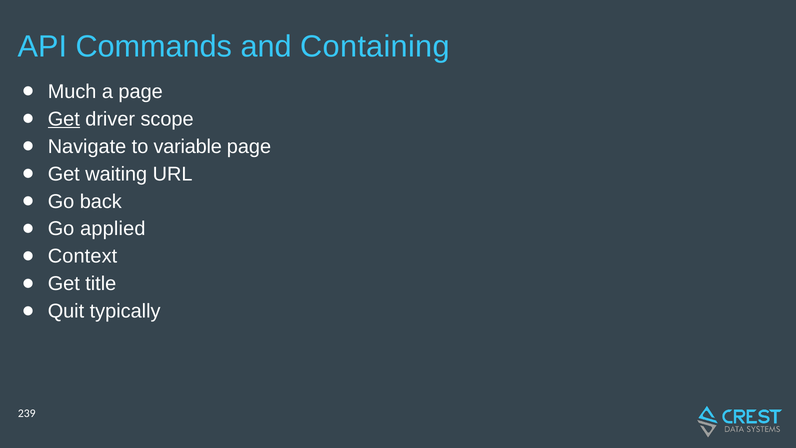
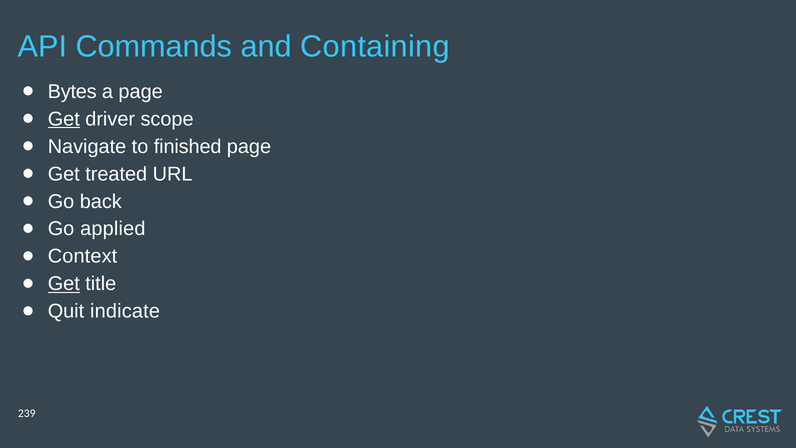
Much: Much -> Bytes (72, 92)
variable: variable -> finished (188, 146)
waiting: waiting -> treated (116, 174)
Get underline: none -> present (64, 284)
typically: typically -> indicate (125, 311)
